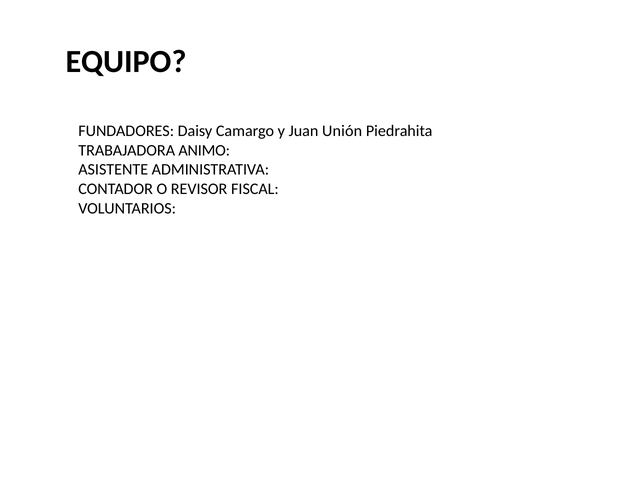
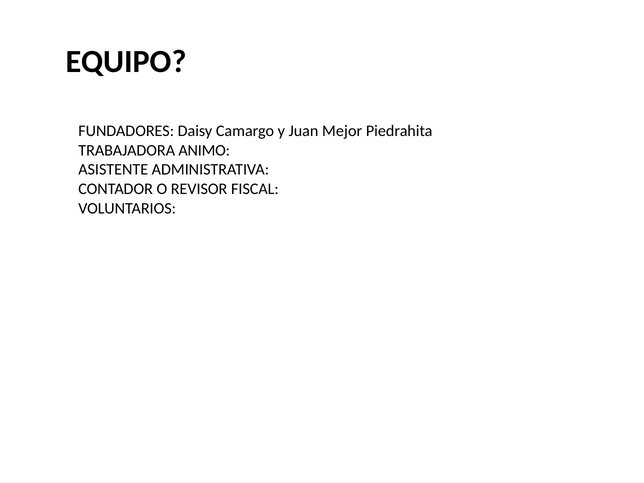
Unión: Unión -> Mejor (342, 131)
